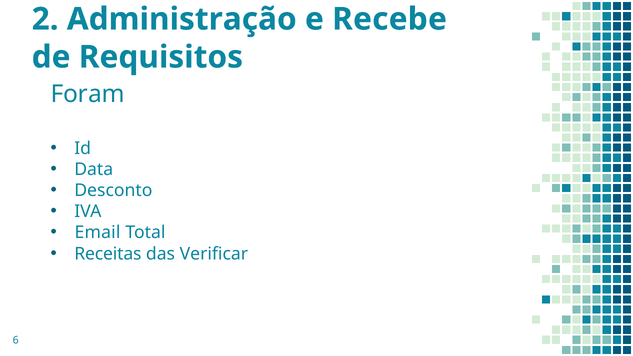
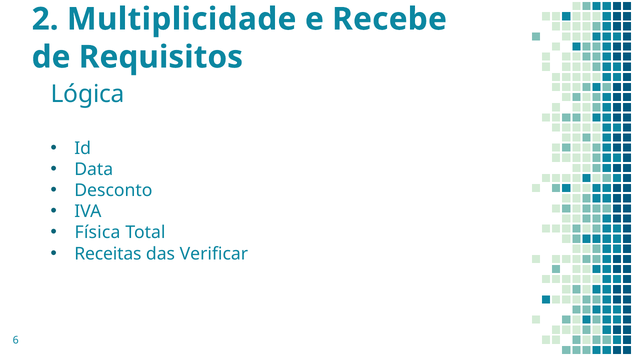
Administração: Administração -> Multiplicidade (182, 19)
Foram: Foram -> Lógica (88, 94)
Email: Email -> Física (98, 233)
